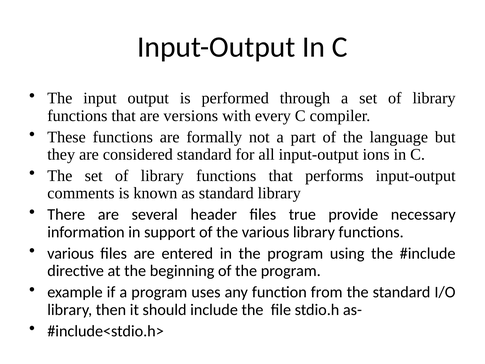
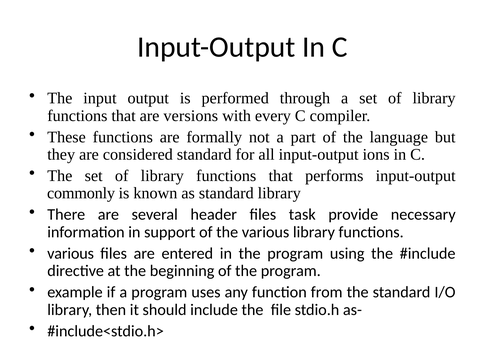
comments: comments -> commonly (81, 193)
true: true -> task (302, 214)
